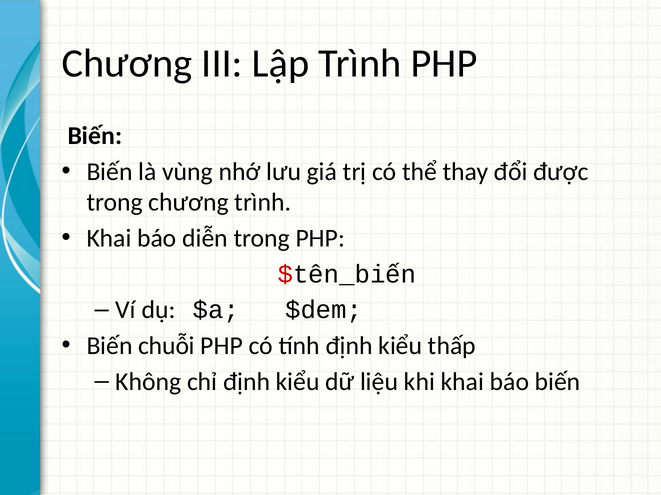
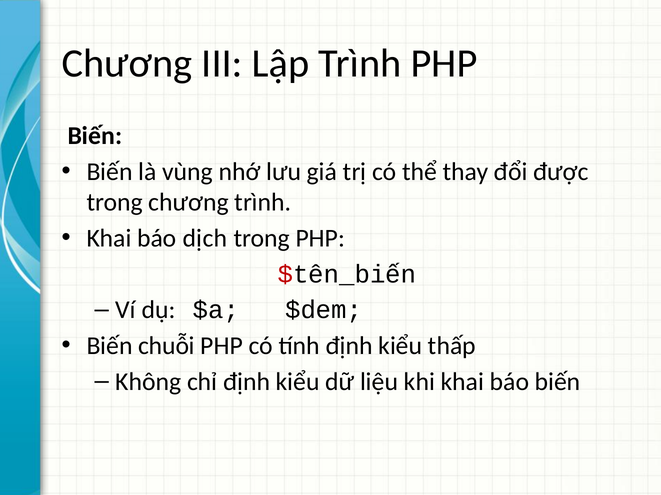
diễn: diễn -> dịch (205, 239)
